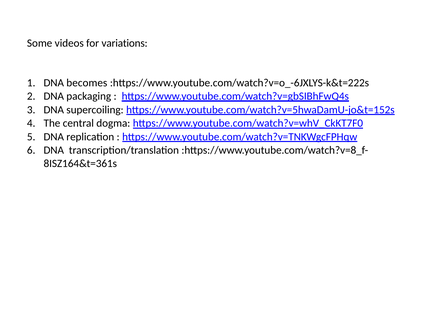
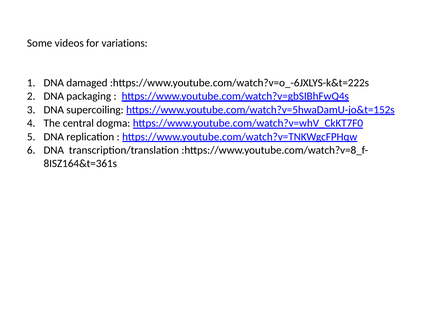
becomes: becomes -> damaged (87, 83)
